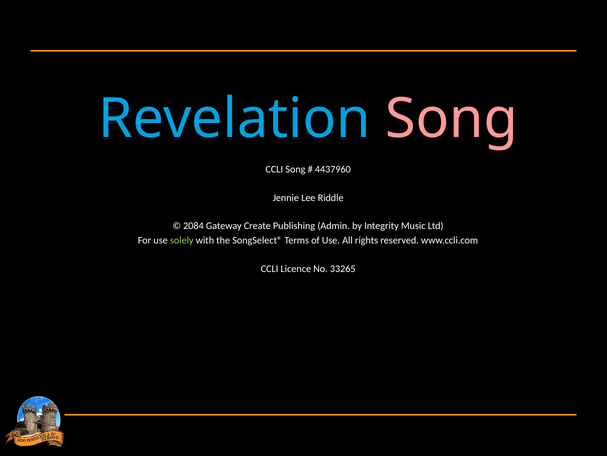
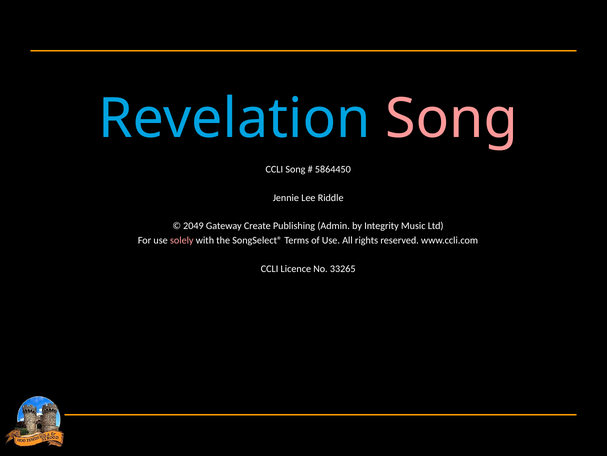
4437960: 4437960 -> 5864450 (333, 169)
2084: 2084 -> 2049 (193, 226)
solely colour: light green -> pink (182, 240)
